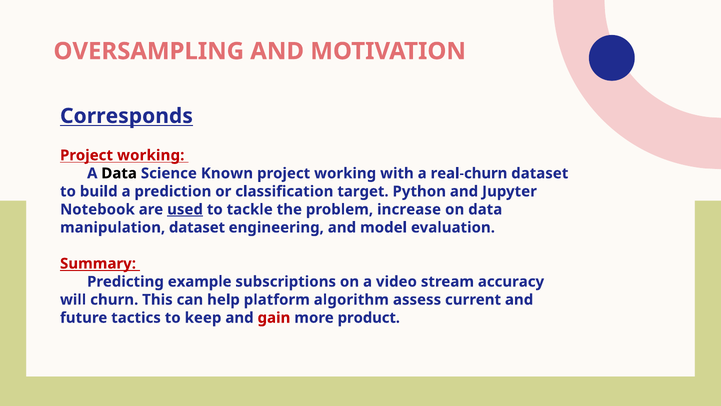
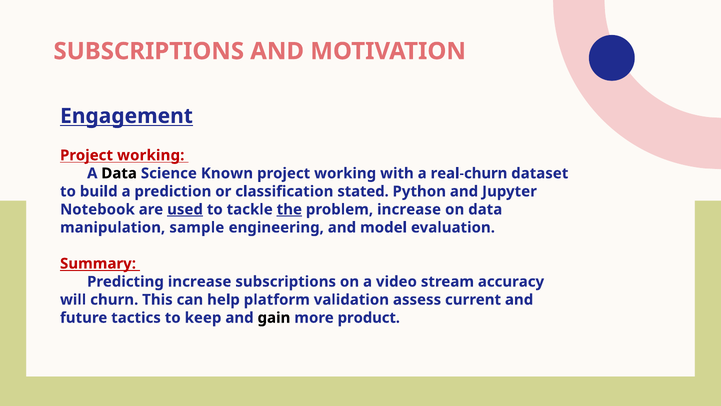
OVERSAMPLING: OVERSAMPLING -> SUBSCRIPTIONS (149, 51)
Corresponds: Corresponds -> Engagement (126, 116)
target: target -> stated (363, 191)
the underline: none -> present (289, 209)
manipulation dataset: dataset -> sample (197, 227)
Predicting example: example -> increase (200, 281)
algorithm: algorithm -> validation (351, 299)
gain colour: red -> black (274, 317)
